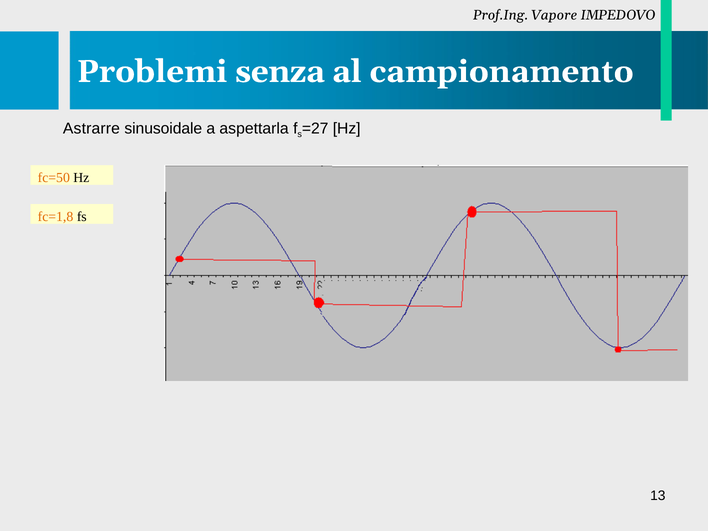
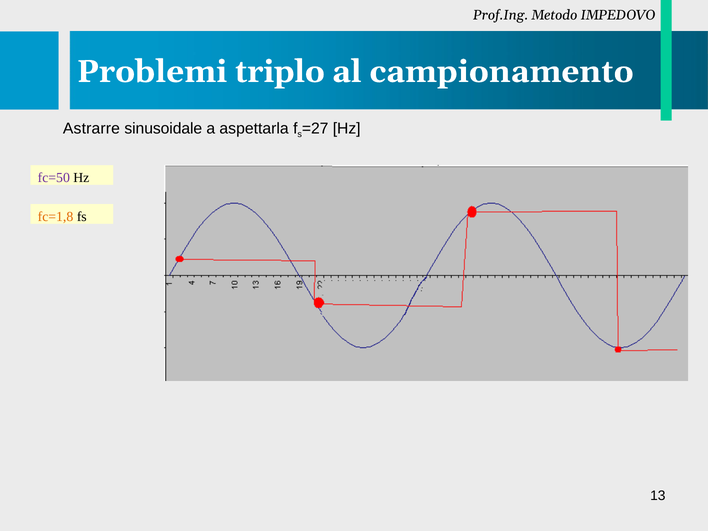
Vapore: Vapore -> Metodo (554, 15)
senza: senza -> triplo (280, 72)
fc=50 colour: orange -> purple (54, 178)
